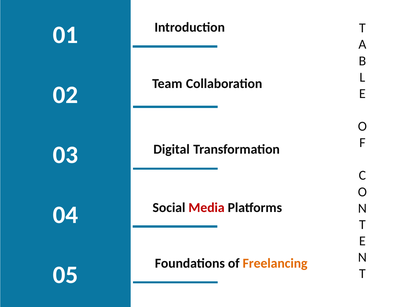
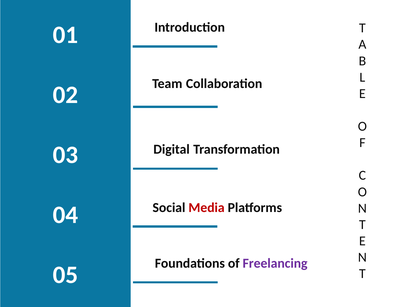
Freelancing colour: orange -> purple (275, 263)
